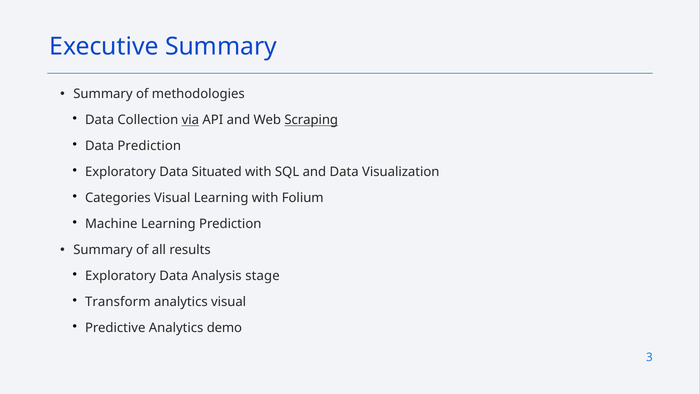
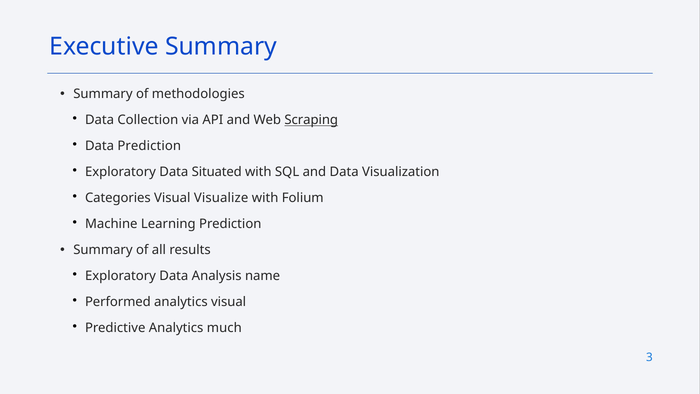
via underline: present -> none (190, 120)
Visual Learning: Learning -> Visualize (221, 198)
stage: stage -> name (263, 276)
Transform: Transform -> Performed (118, 302)
demo: demo -> much (224, 328)
